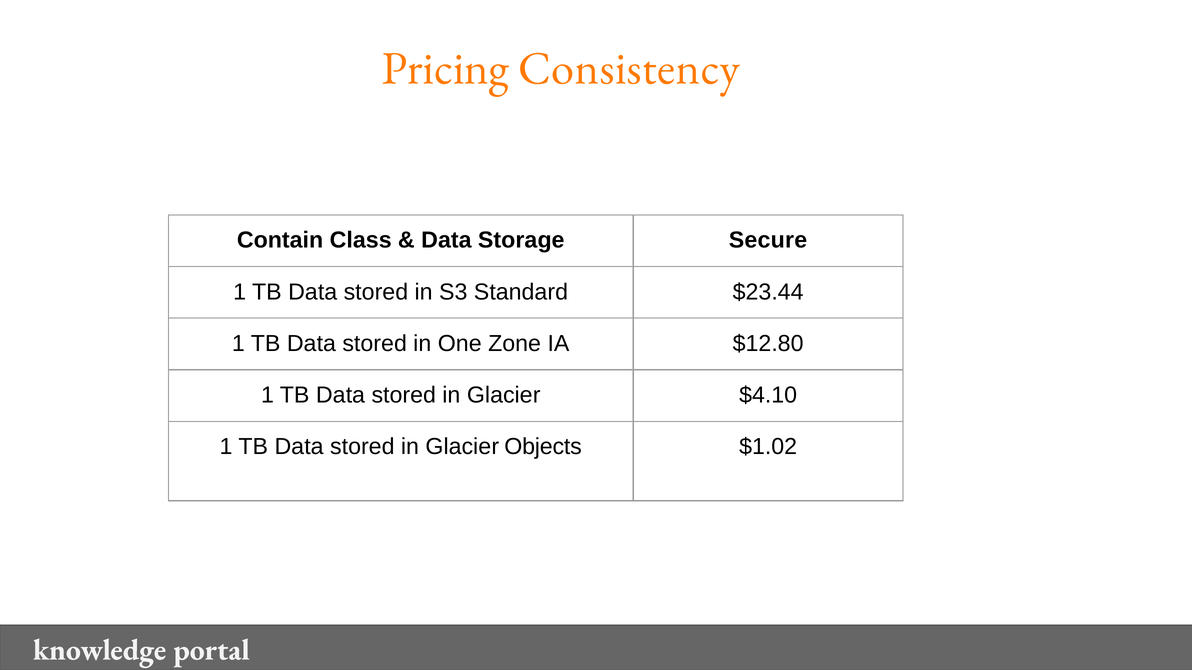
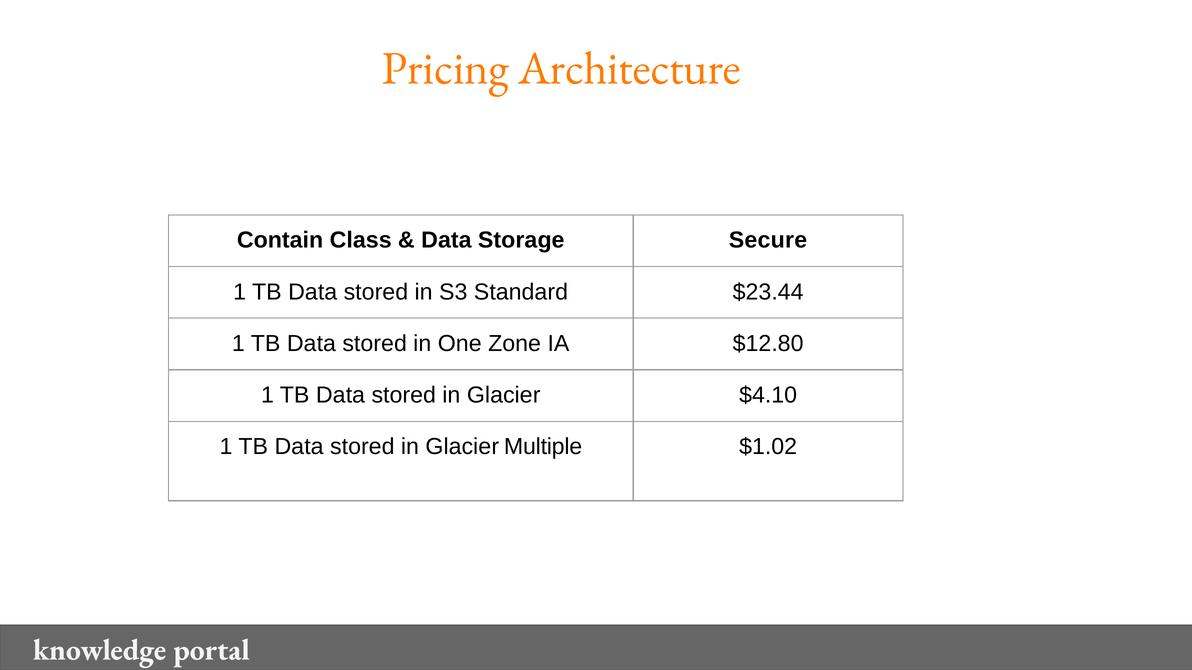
Consistency: Consistency -> Architecture (630, 68)
Objects: Objects -> Multiple (543, 447)
